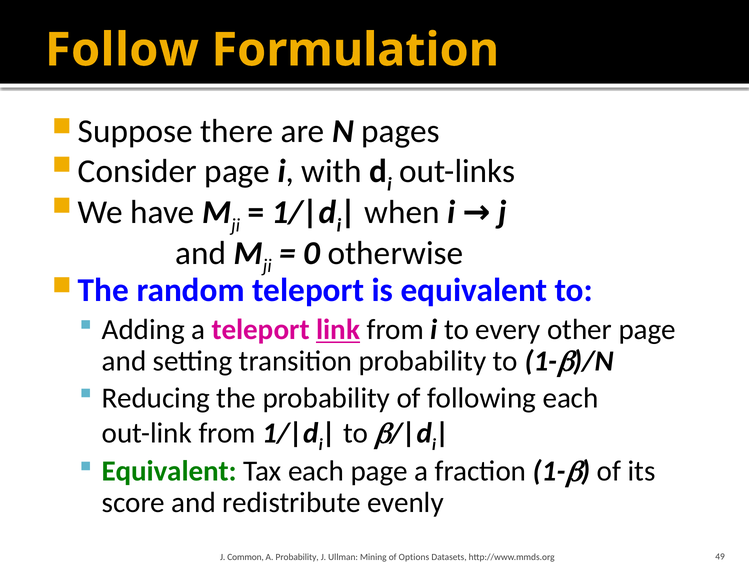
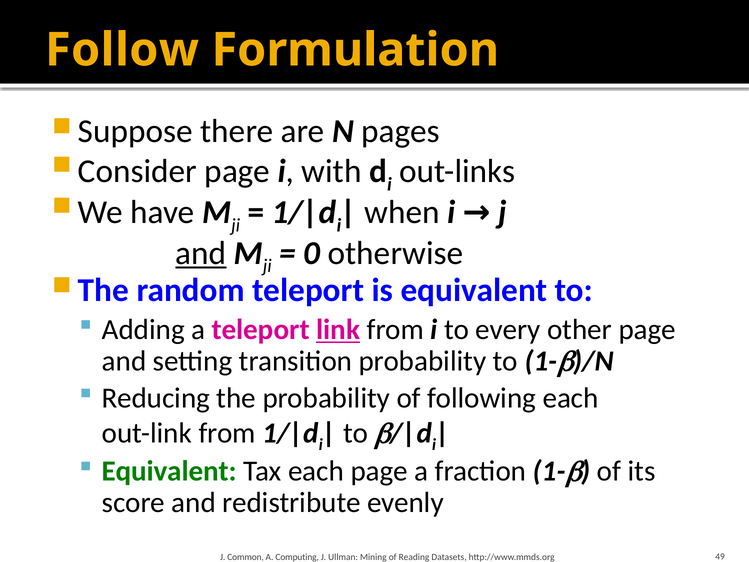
and underline: none -> present (201, 253)
A Probability: Probability -> Computing (297, 557)
Options: Options -> Reading (414, 557)
